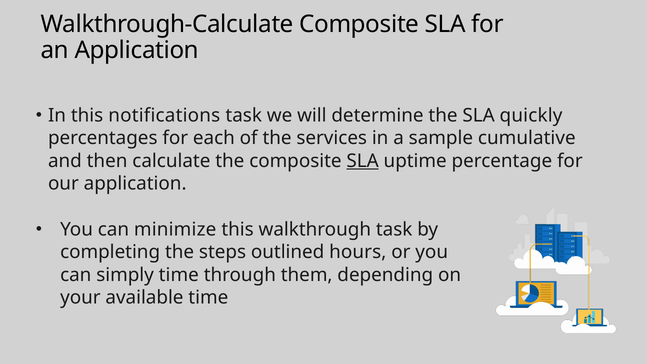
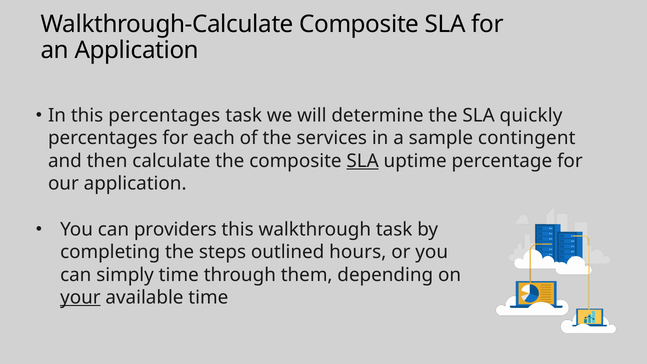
this notifications: notifications -> percentages (164, 116)
cumulative: cumulative -> contingent (527, 138)
minimize: minimize -> providers (175, 229)
your underline: none -> present (80, 297)
